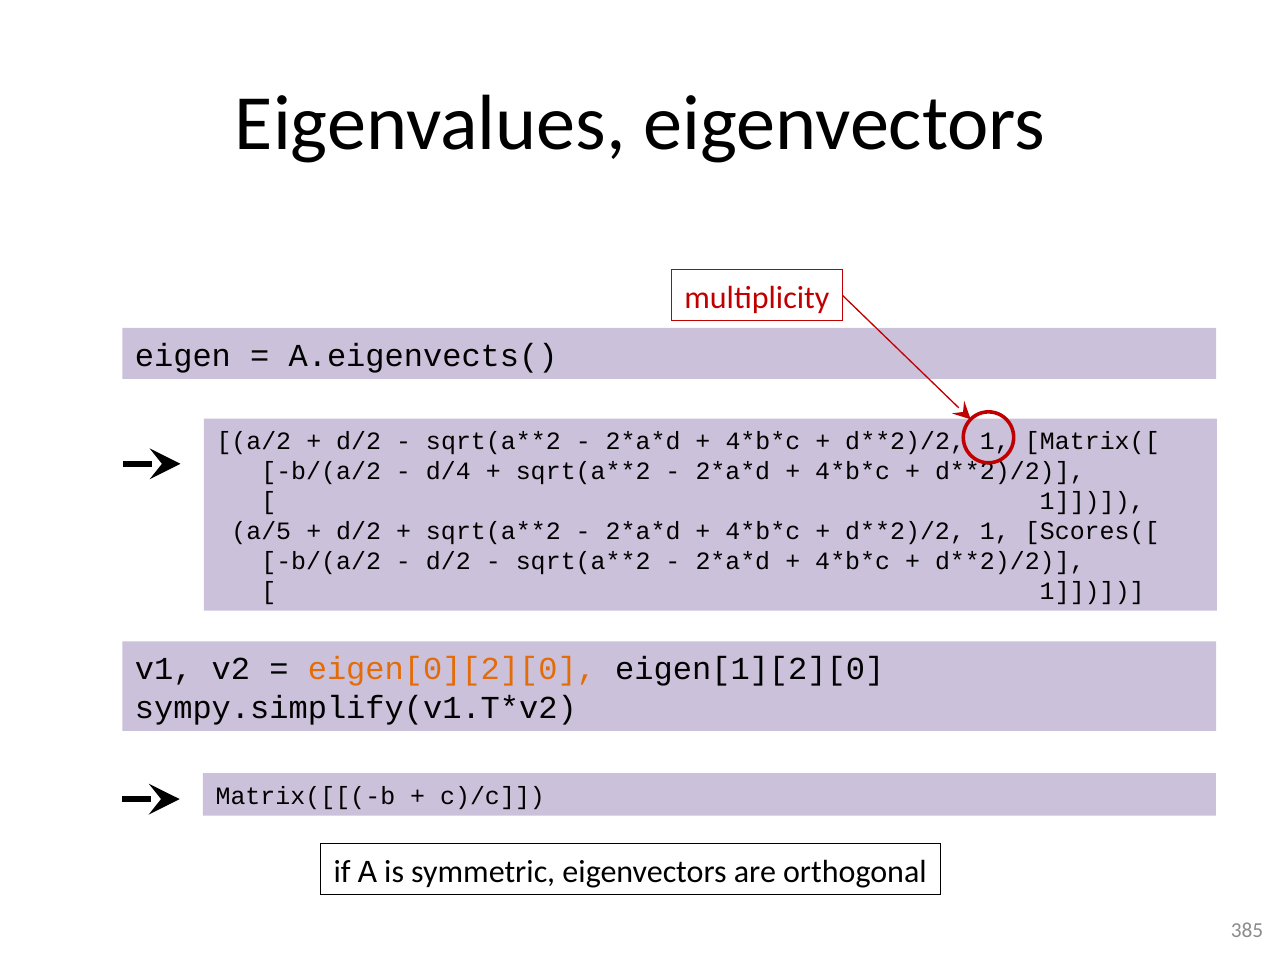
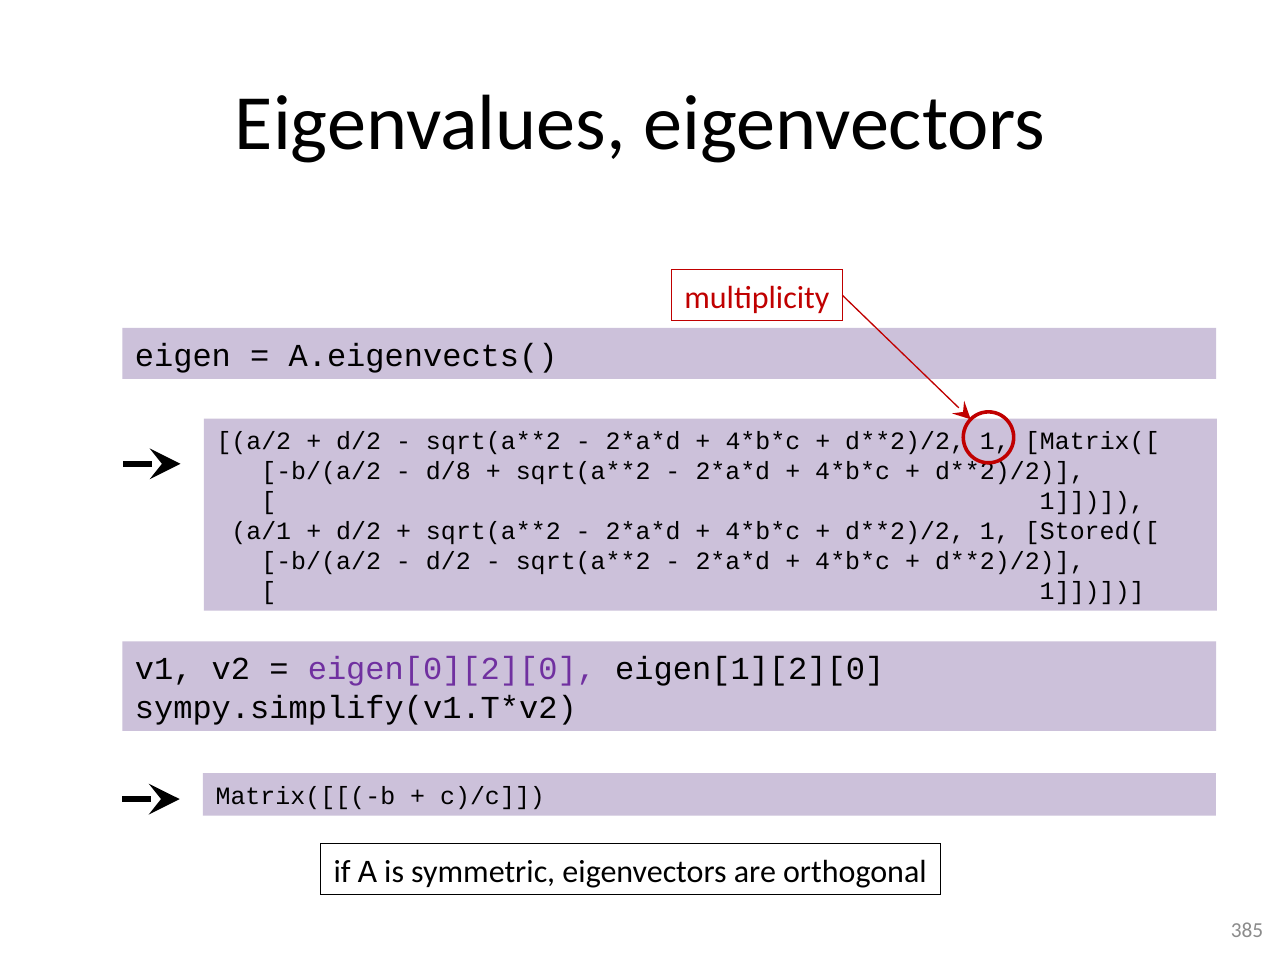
d/4: d/4 -> d/8 (448, 471)
a/5: a/5 -> a/1 (261, 531)
Scores([: Scores([ -> Stored([ (1092, 531)
eigen[0][2][0 colour: orange -> purple (452, 669)
